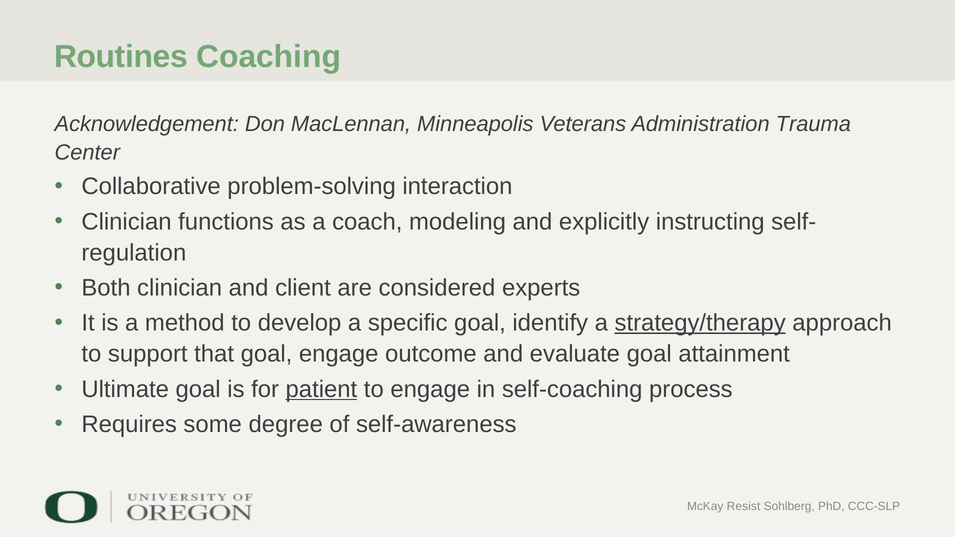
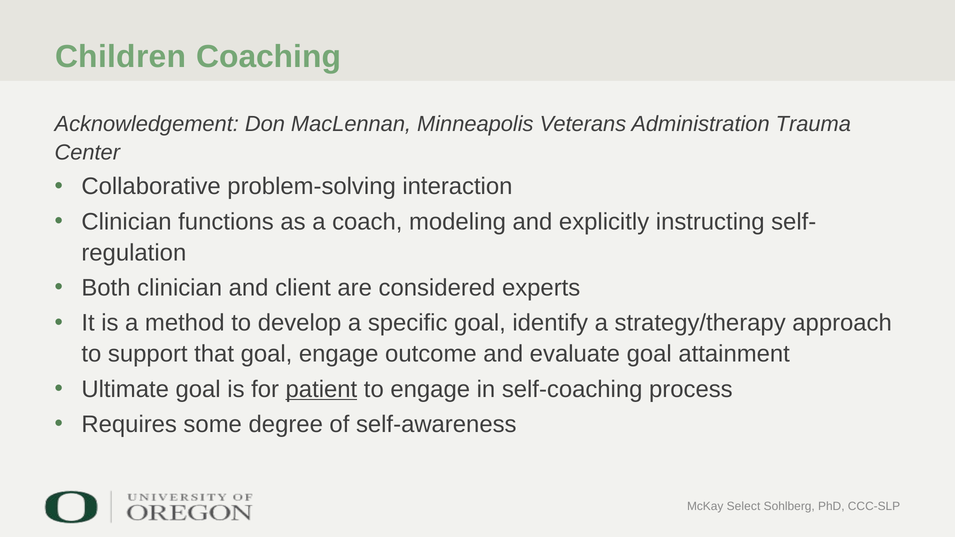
Routines: Routines -> Children (121, 57)
strategy/therapy underline: present -> none (700, 323)
Resist: Resist -> Select (744, 507)
